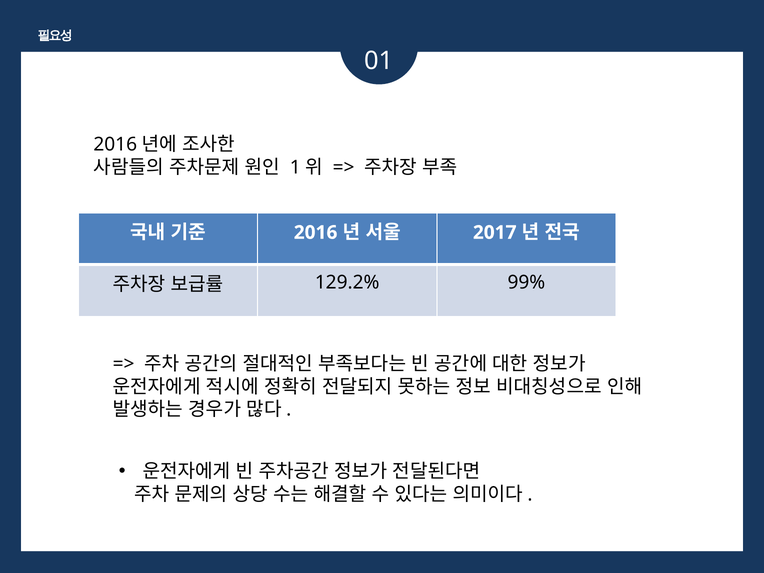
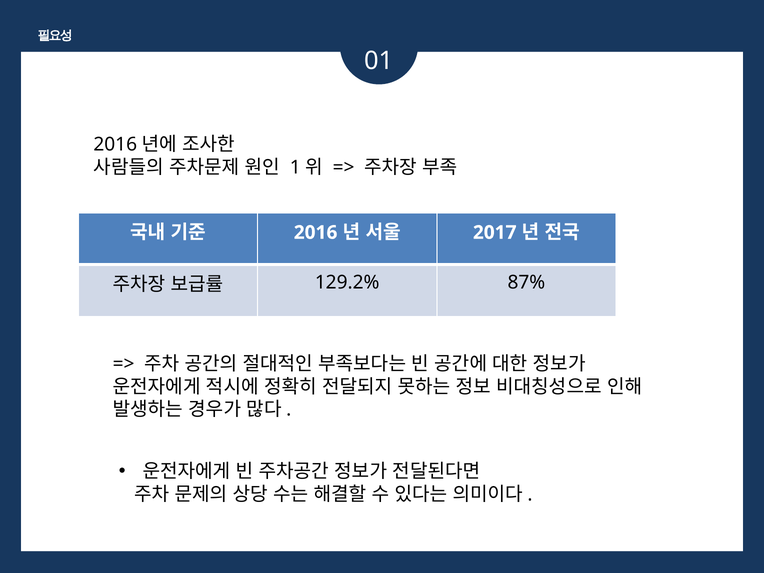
99%: 99% -> 87% (526, 283)
